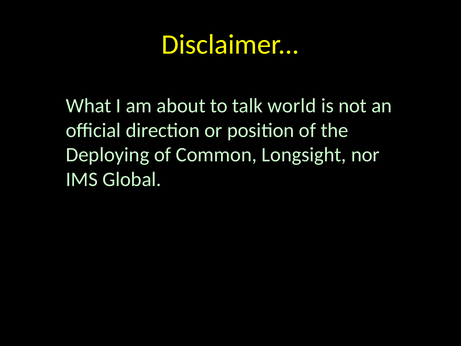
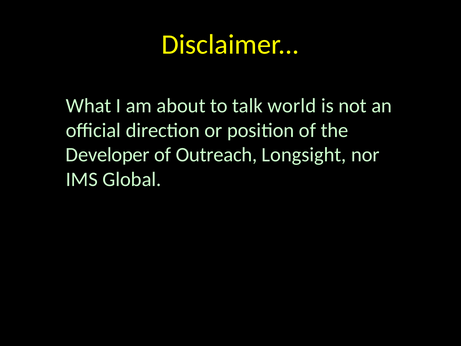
Deploying: Deploying -> Developer (108, 155)
Common: Common -> Outreach (216, 155)
